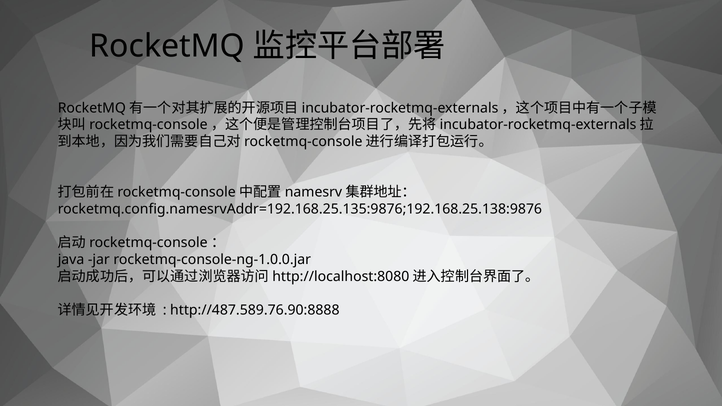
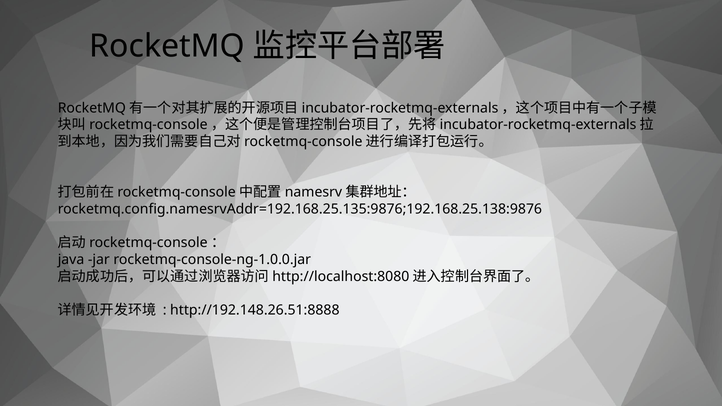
http://487.589.76.90:8888: http://487.589.76.90:8888 -> http://192.148.26.51:8888 (255, 310)
